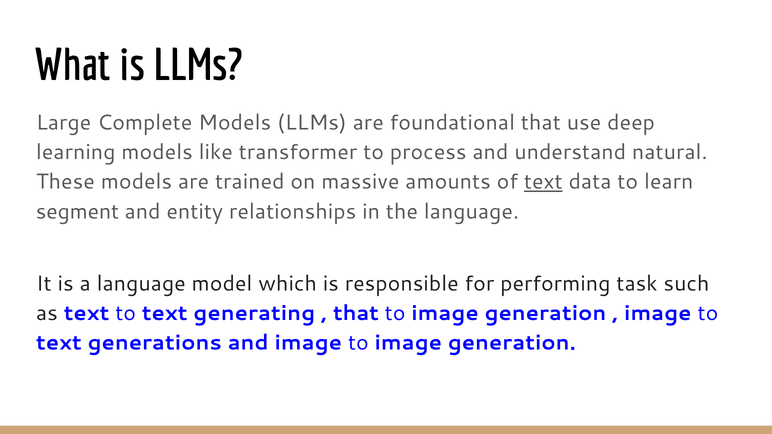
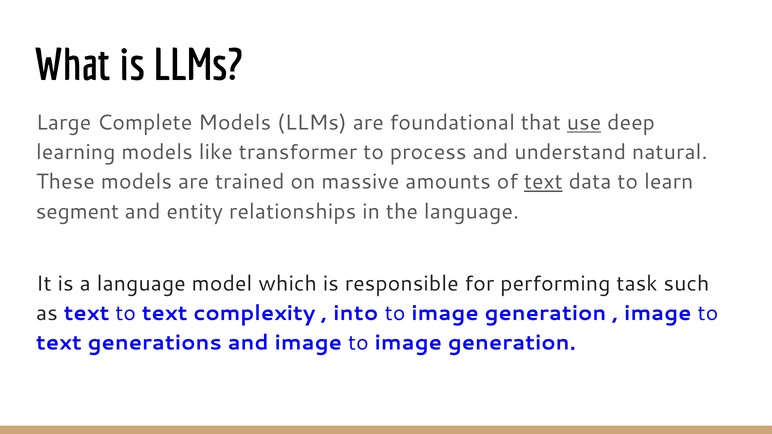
use underline: none -> present (584, 123)
generating: generating -> complexity (254, 313)
that: that -> into (356, 313)
